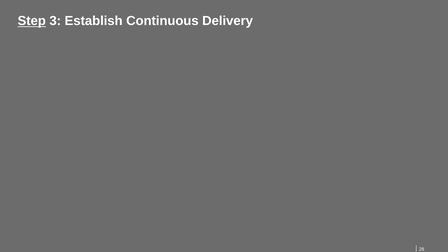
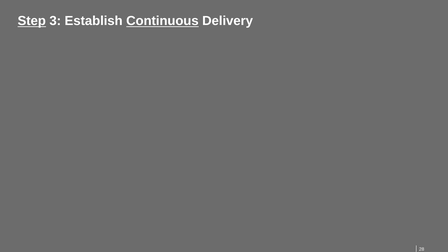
Continuous underline: none -> present (162, 21)
